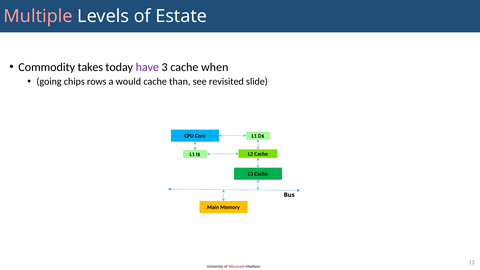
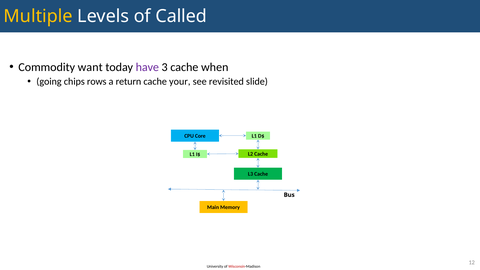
Multiple colour: pink -> yellow (38, 16)
Estate: Estate -> Called (181, 16)
takes: takes -> want (90, 67)
would: would -> return (128, 81)
than: than -> your (180, 81)
